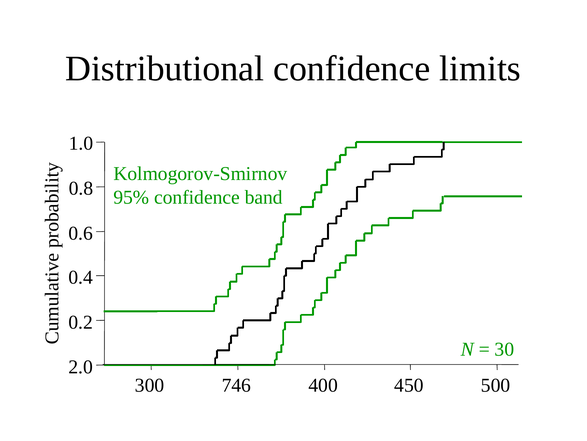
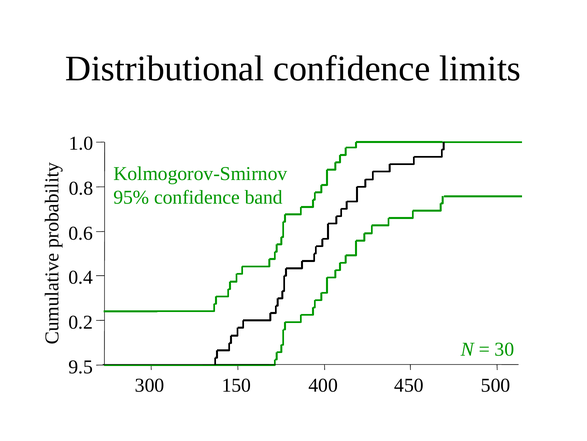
2.0: 2.0 -> 9.5 (81, 366)
746: 746 -> 150 (236, 385)
